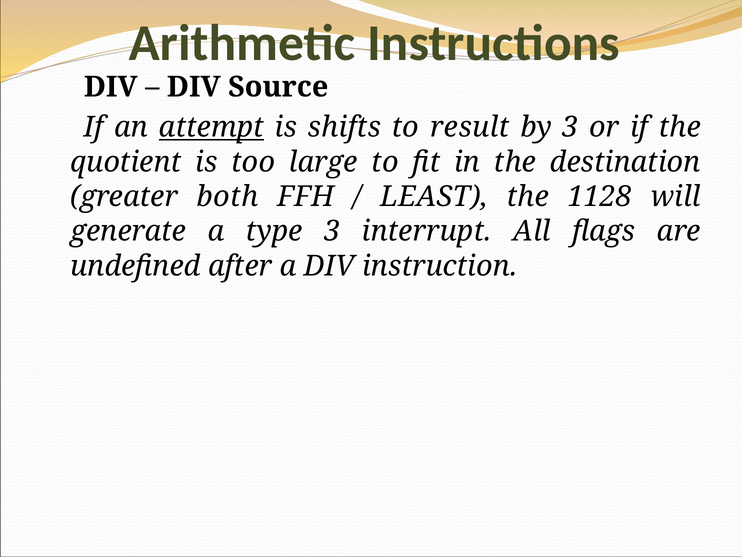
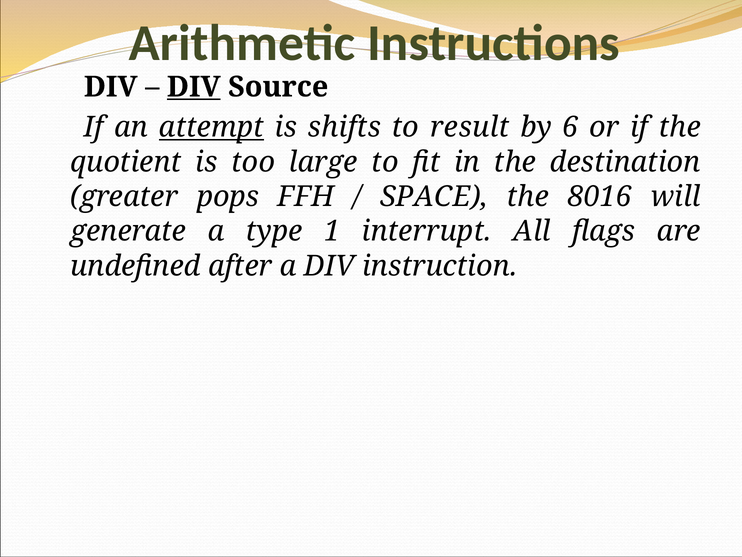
DIV underline: none -> present (194, 87)
by 3: 3 -> 6 (571, 127)
both: both -> pops (228, 197)
LEAST: LEAST -> SPACE (434, 197)
1128: 1128 -> 8016 (600, 197)
type 3: 3 -> 1 (332, 231)
